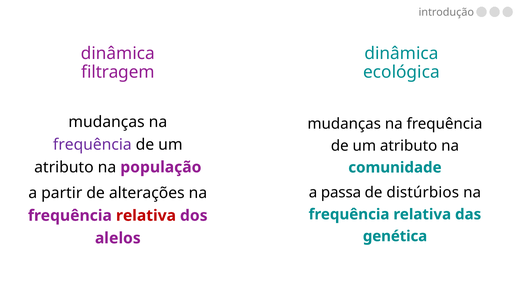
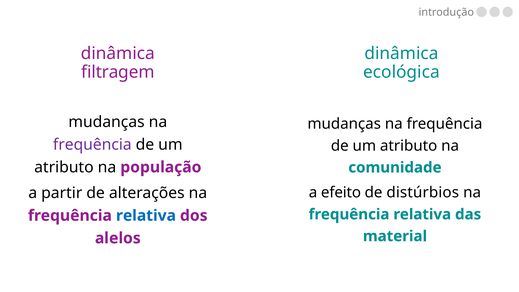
passa: passa -> efeito (341, 193)
relativa colour: red -> blue (146, 216)
genética: genética -> material (395, 236)
